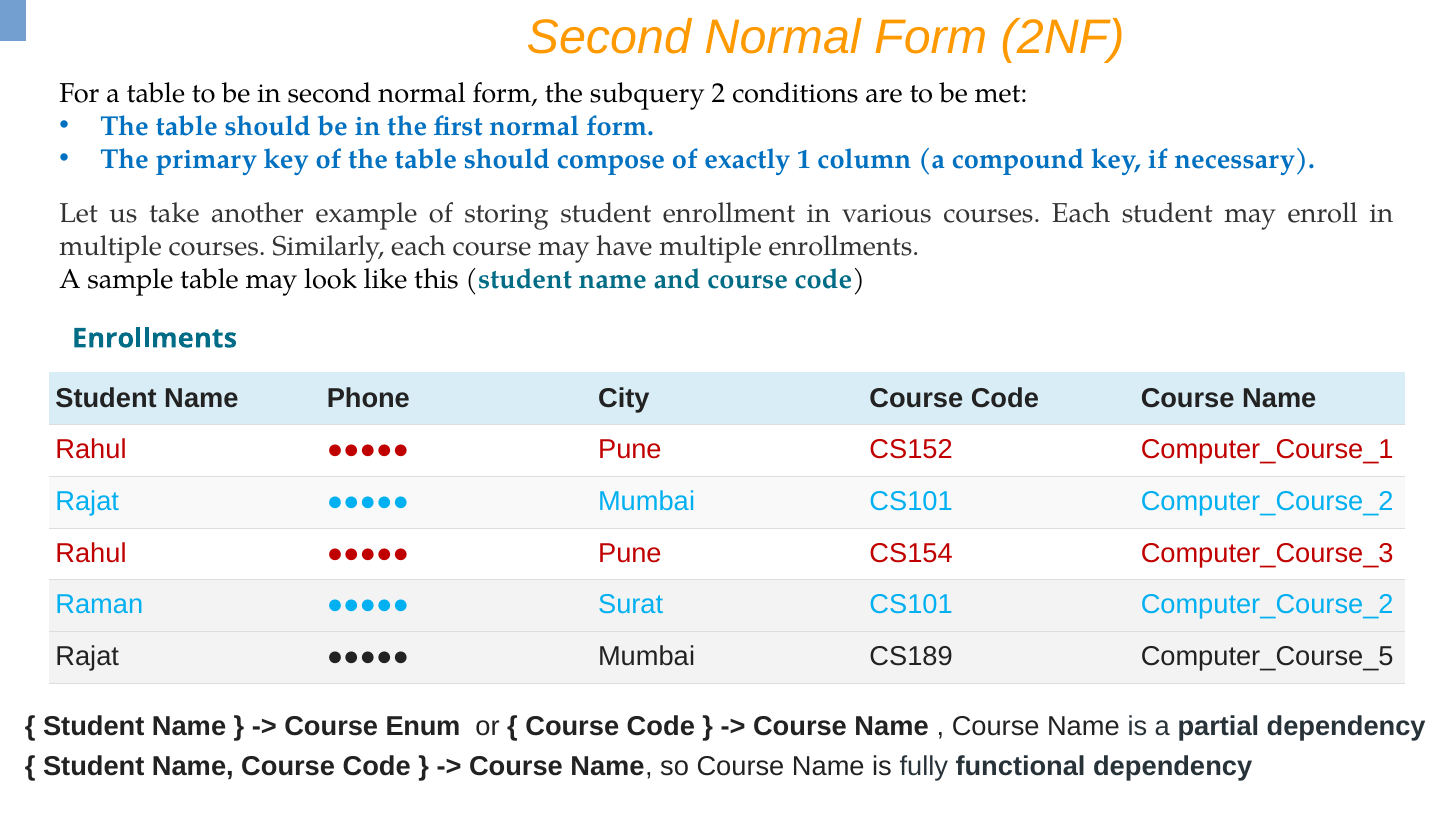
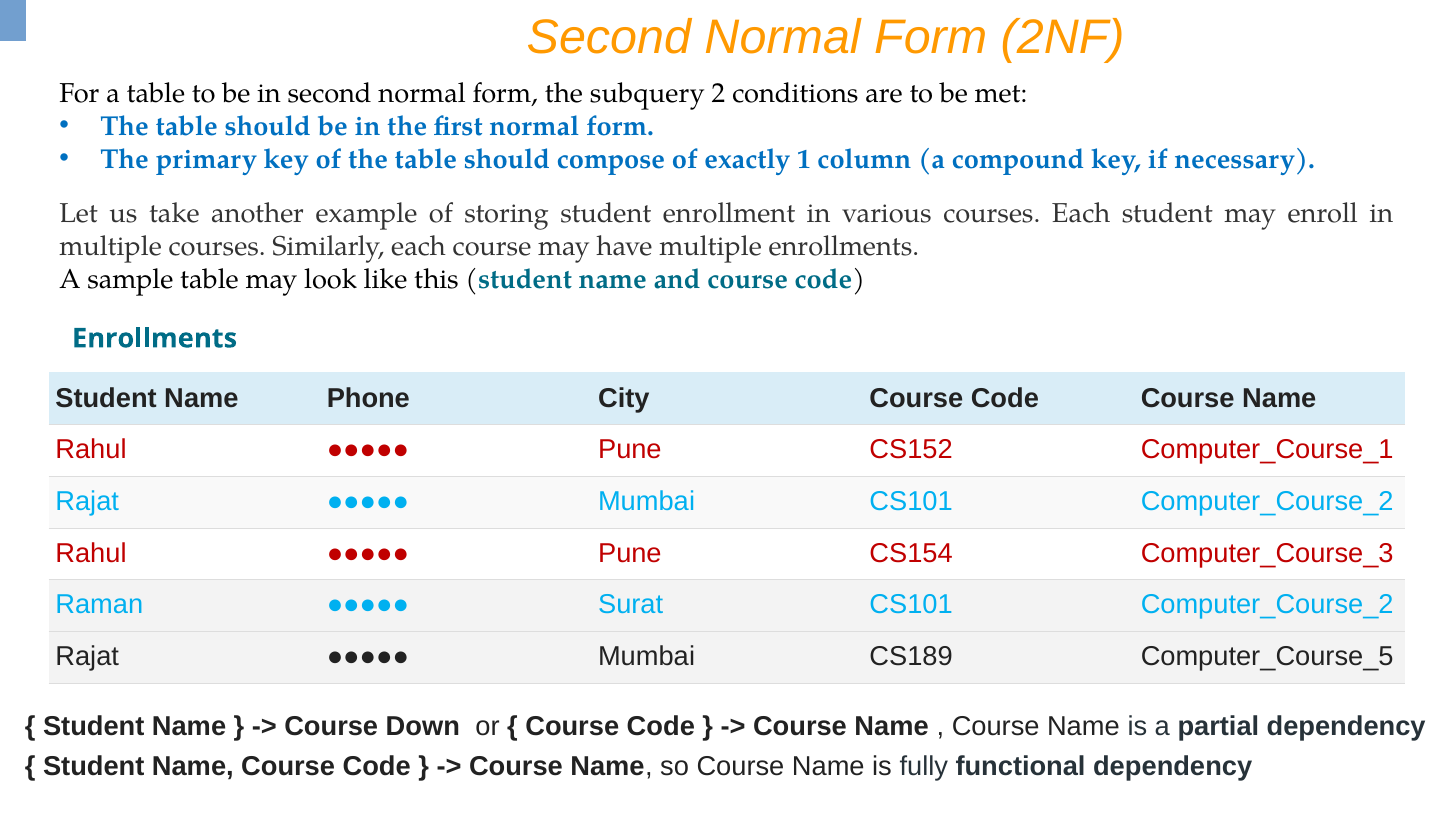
Enum: Enum -> Down (423, 726)
